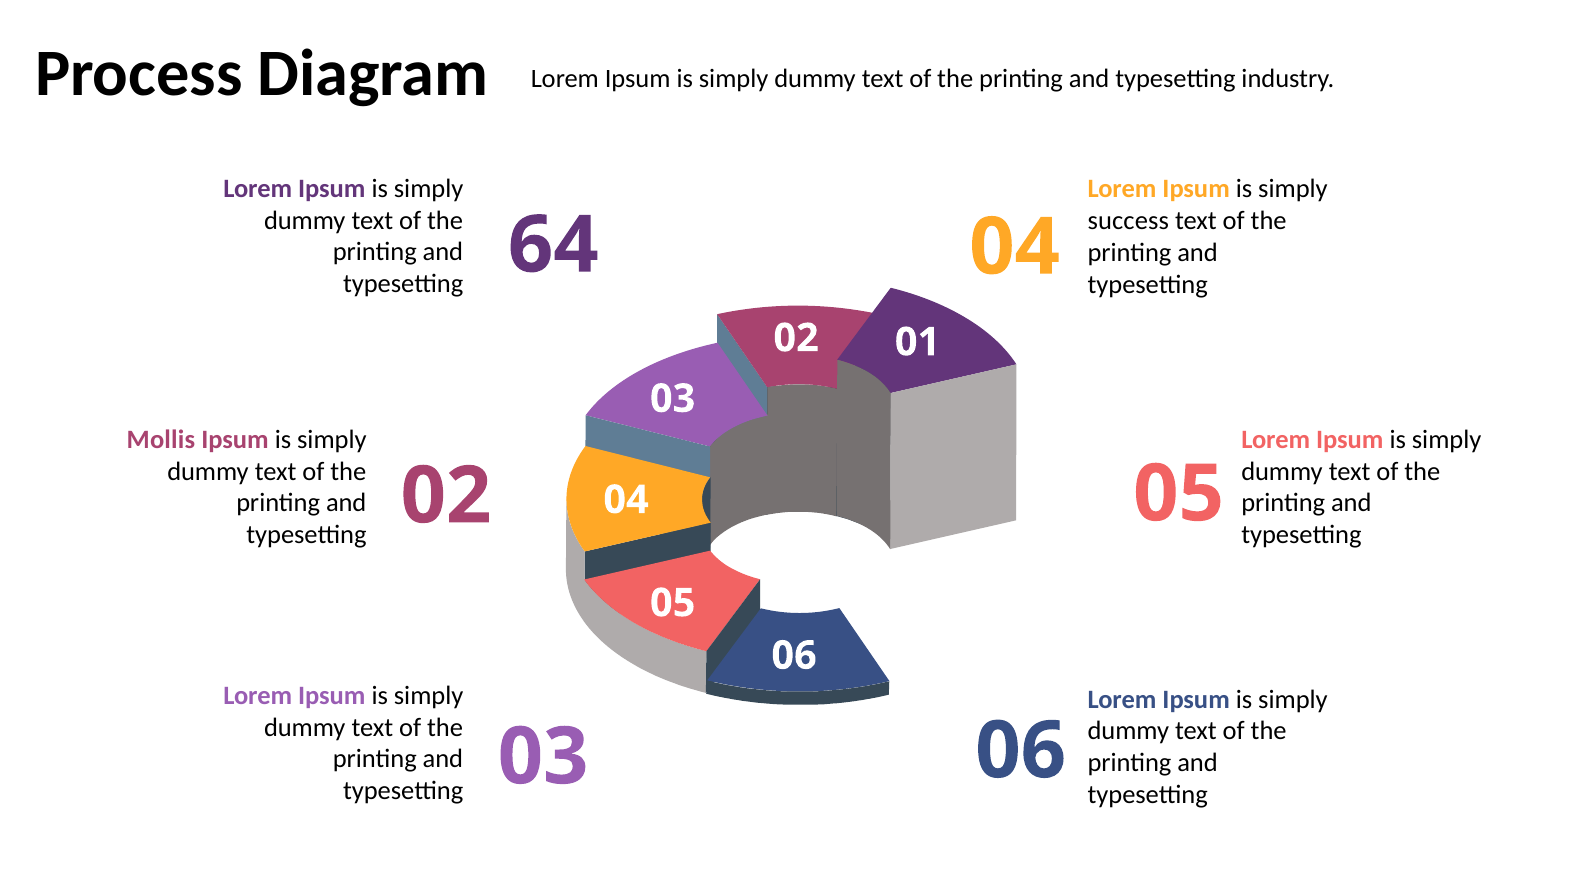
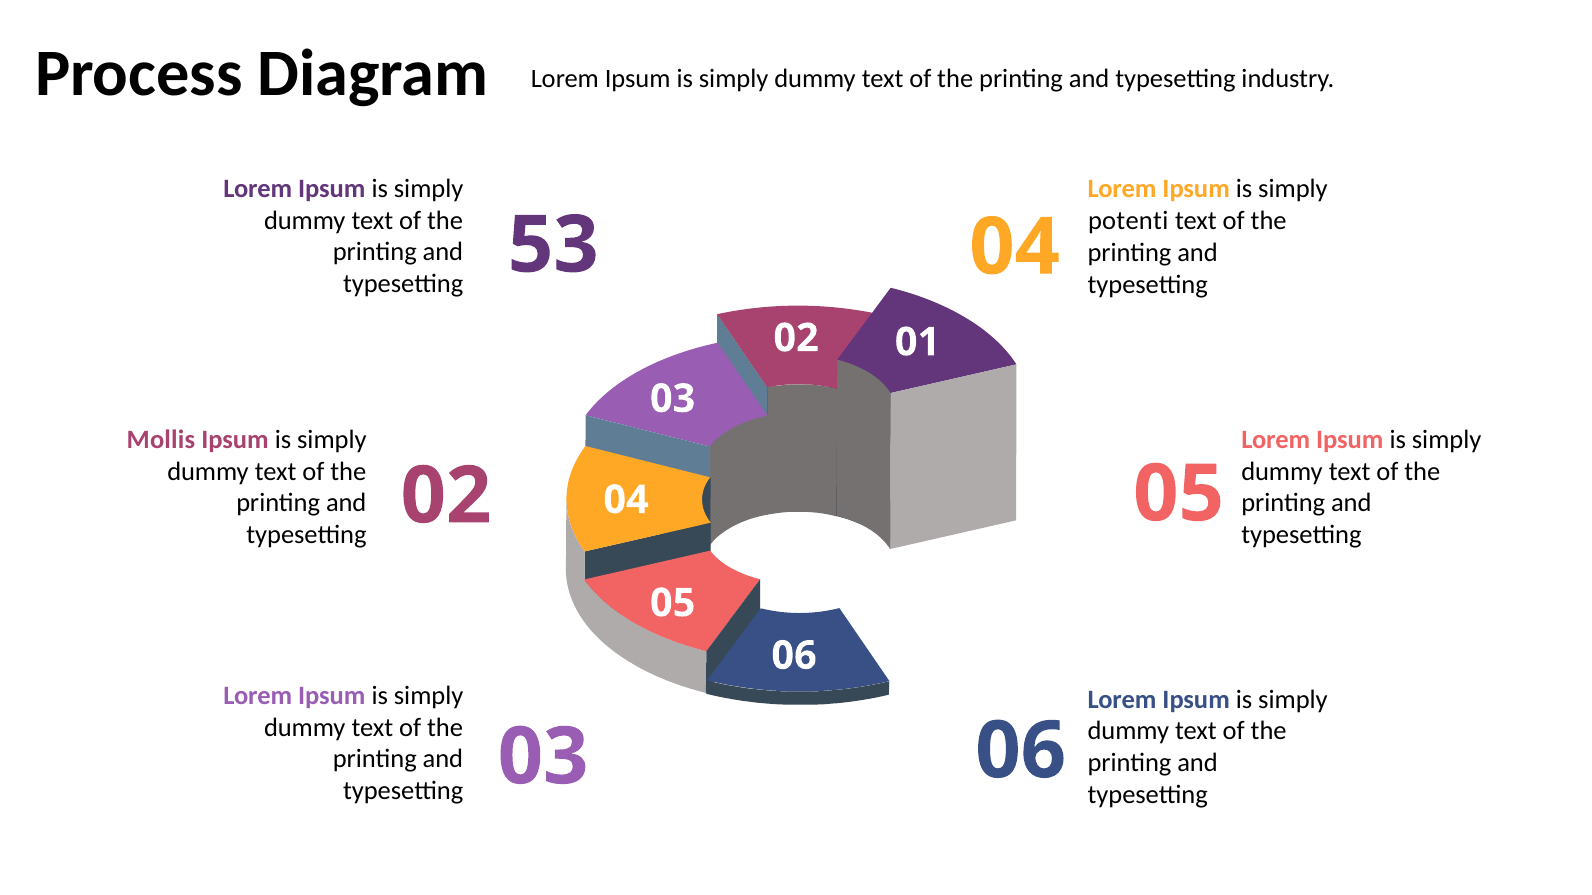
success: success -> potenti (1128, 221)
64: 64 -> 53 (553, 245)
